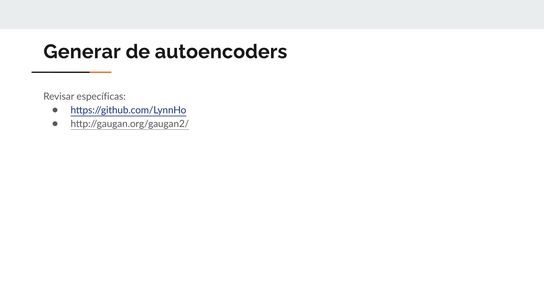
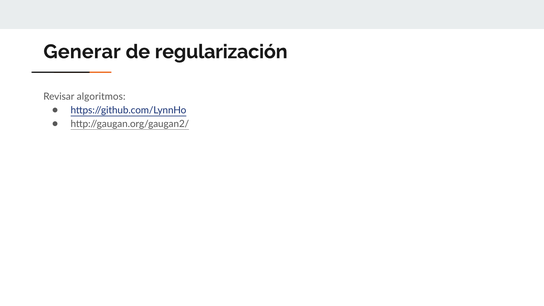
autoencoders: autoencoders -> regularización (221, 52)
específicas: específicas -> algoritmos (101, 97)
